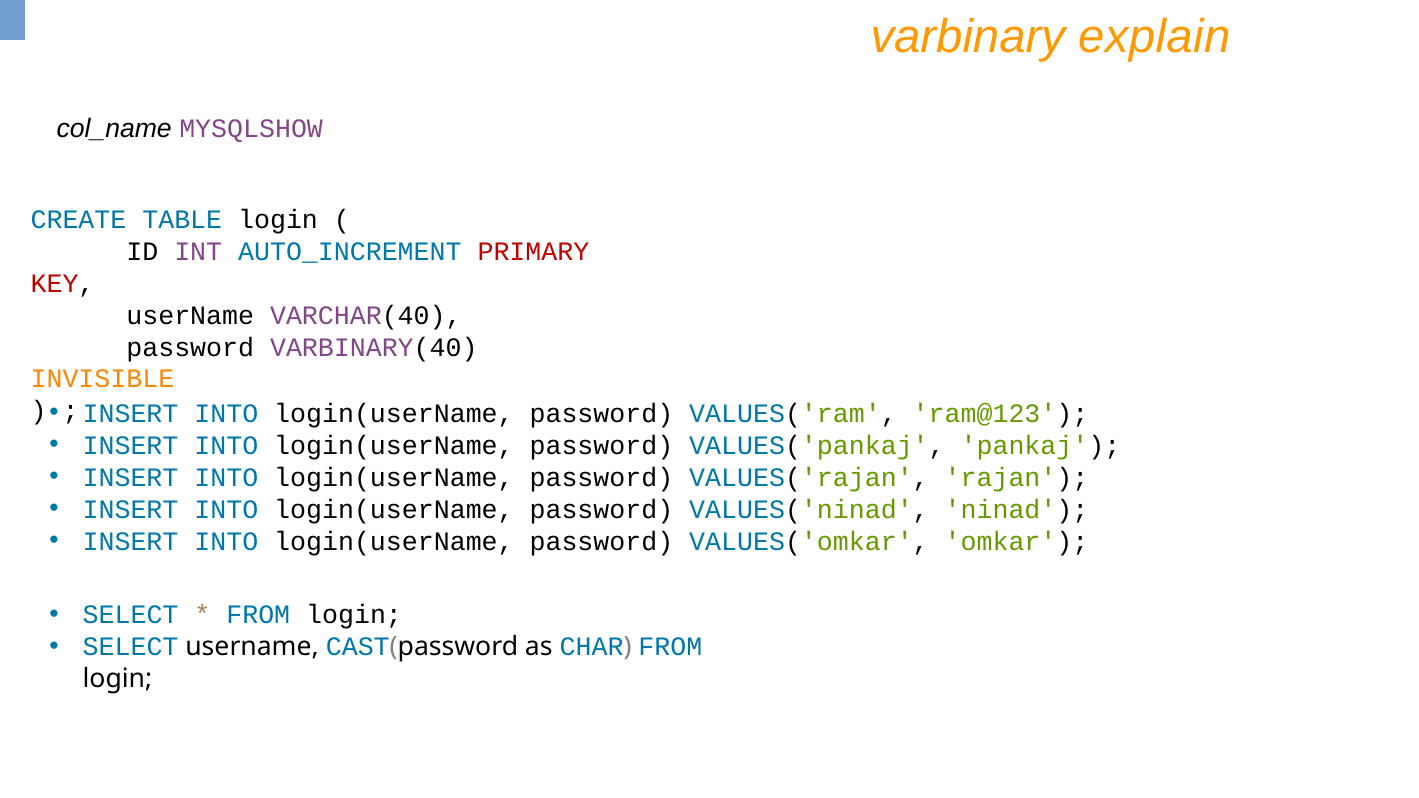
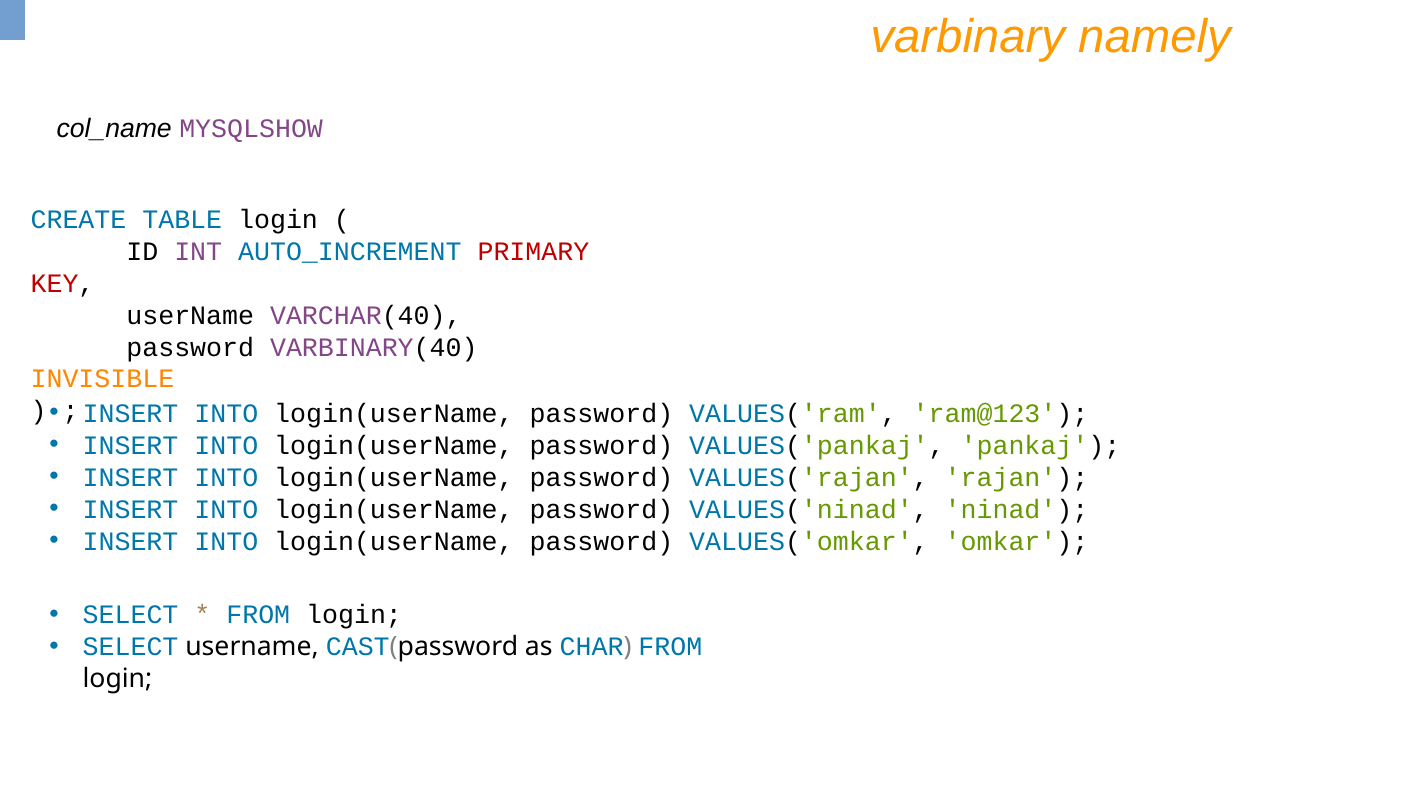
explain: explain -> namely (1154, 37)
